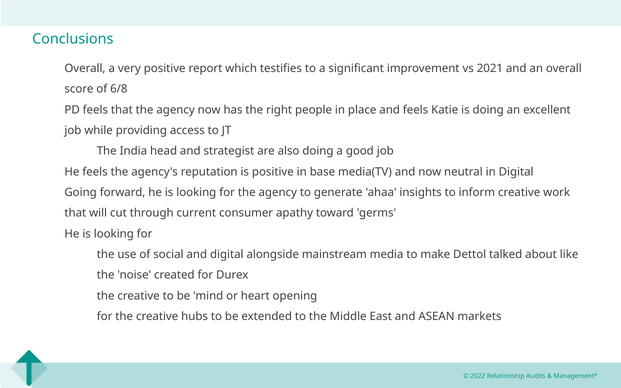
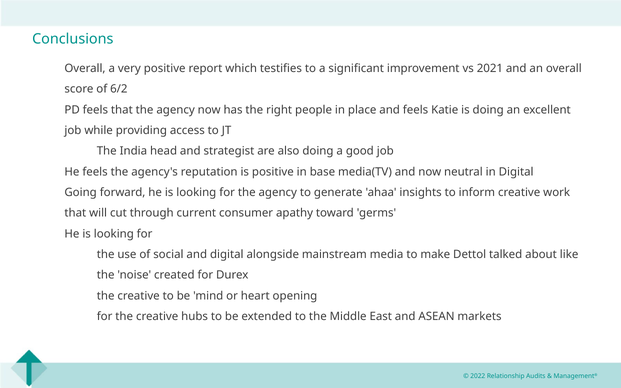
6/8: 6/8 -> 6/2 (119, 89)
